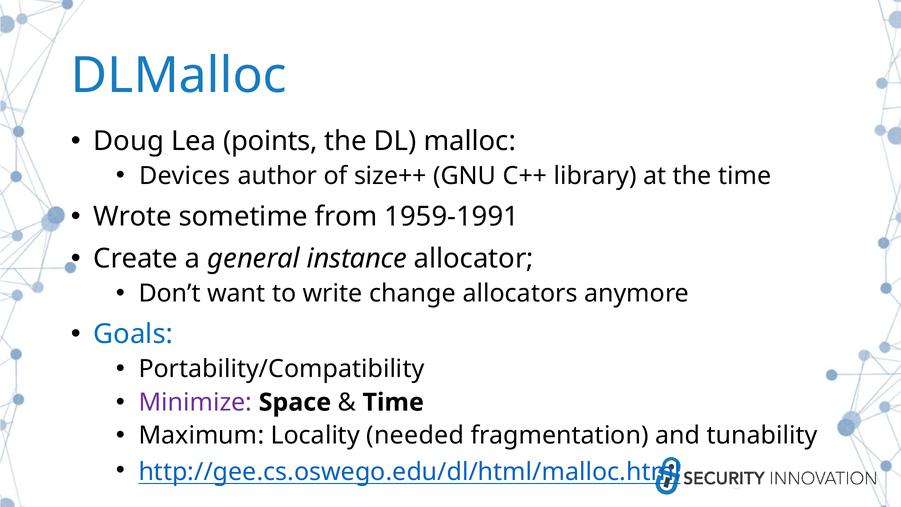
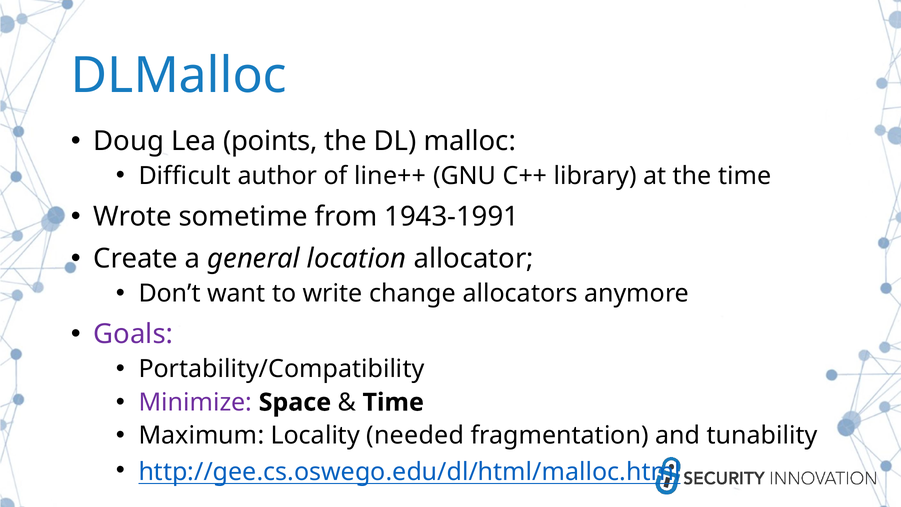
Devices: Devices -> Difficult (185, 176)
size++: size++ -> line++ (390, 176)
1959-1991: 1959-1991 -> 1943-1991 (452, 217)
instance: instance -> location (357, 259)
Goals colour: blue -> purple (133, 334)
